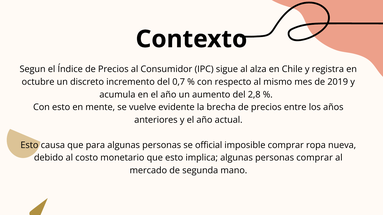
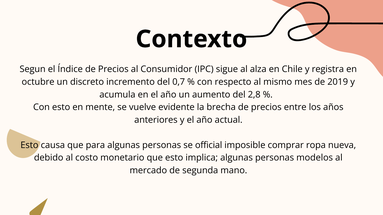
personas comprar: comprar -> modelos (315, 158)
